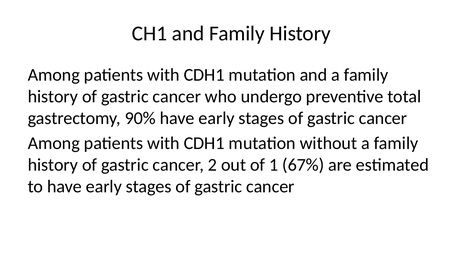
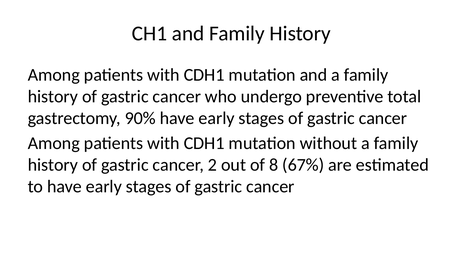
1: 1 -> 8 (274, 165)
